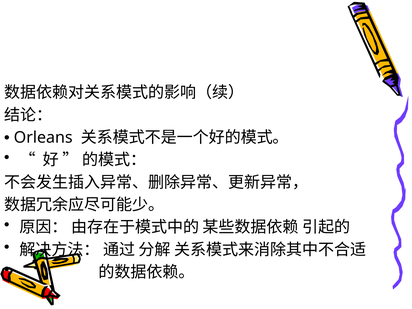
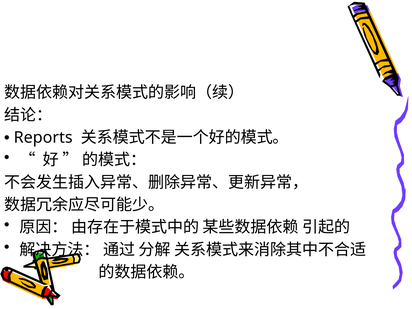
Orleans: Orleans -> Reports (43, 138)
